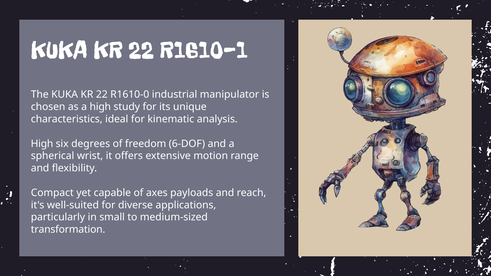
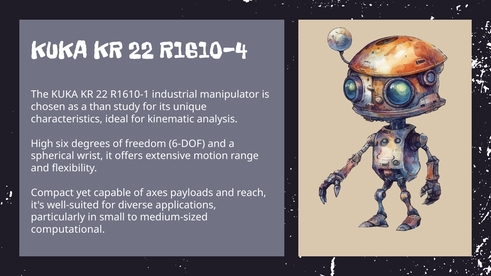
R1610-1: R1610-1 -> R1610-4 (204, 50)
R1610-0: R1610-0 -> R1610-1 (130, 95)
a high: high -> than (100, 107)
transformation: transformation -> computational (68, 230)
